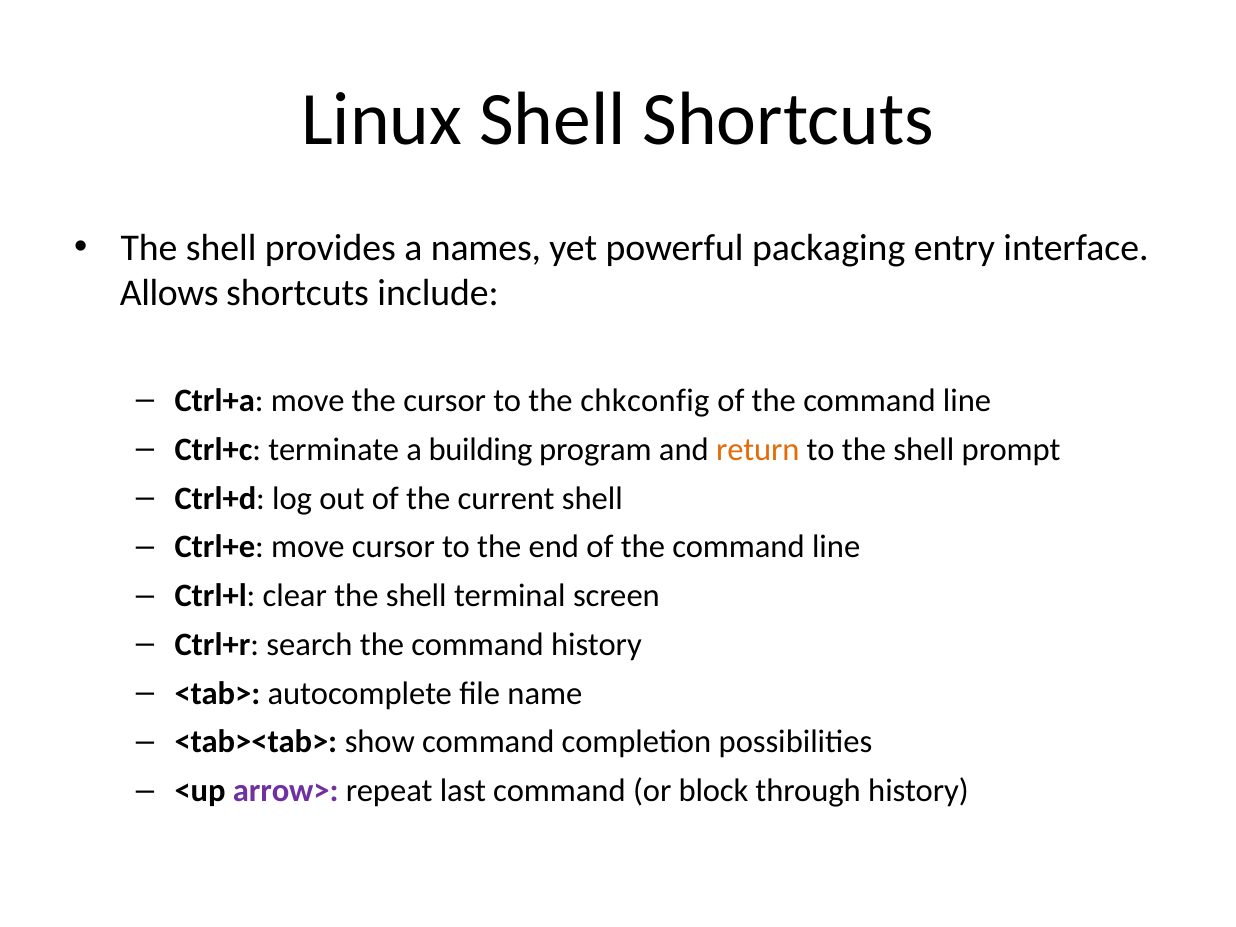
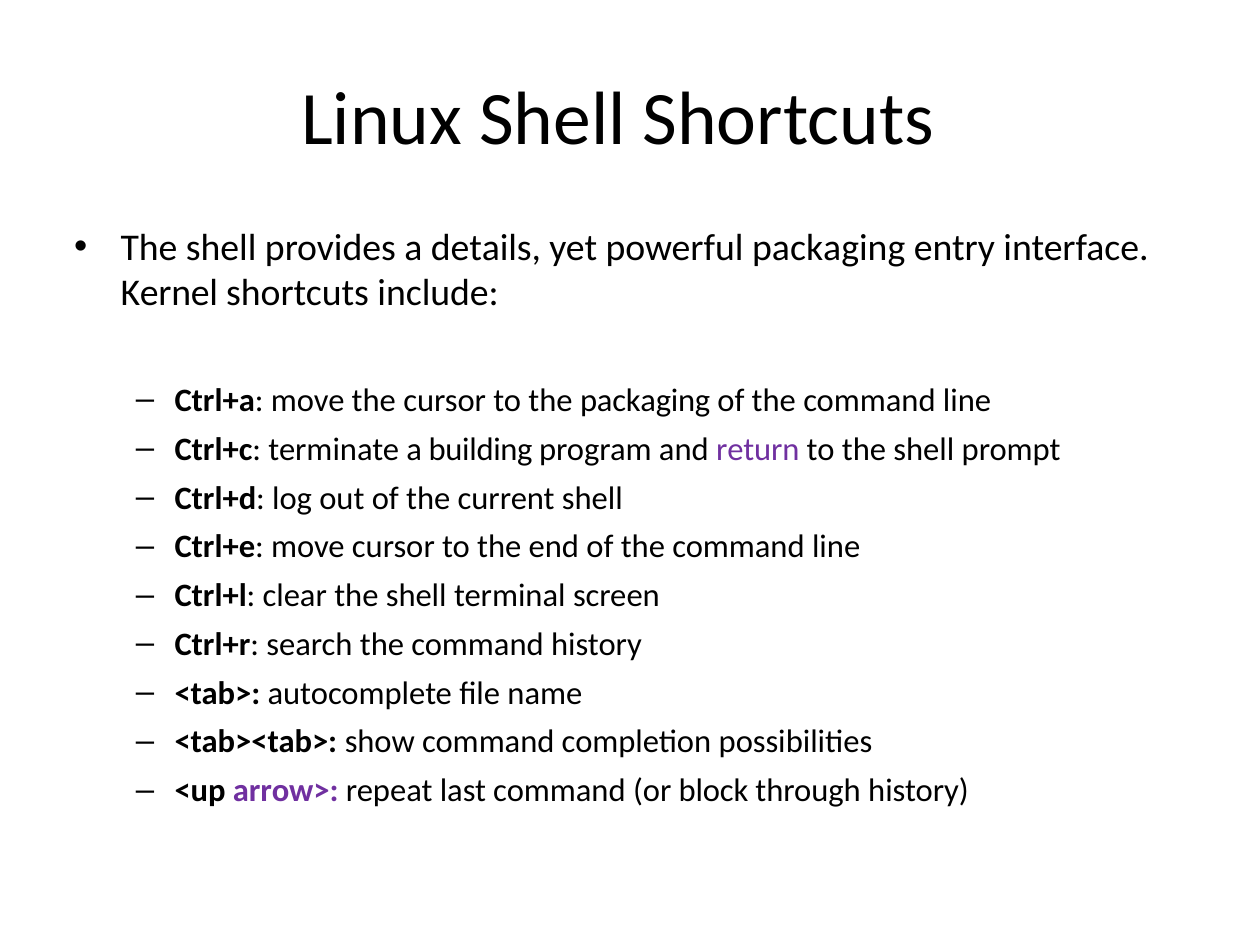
names: names -> details (486, 248)
Allows: Allows -> Kernel (169, 293)
the chkconfig: chkconfig -> packaging (645, 401)
return colour: orange -> purple (758, 450)
